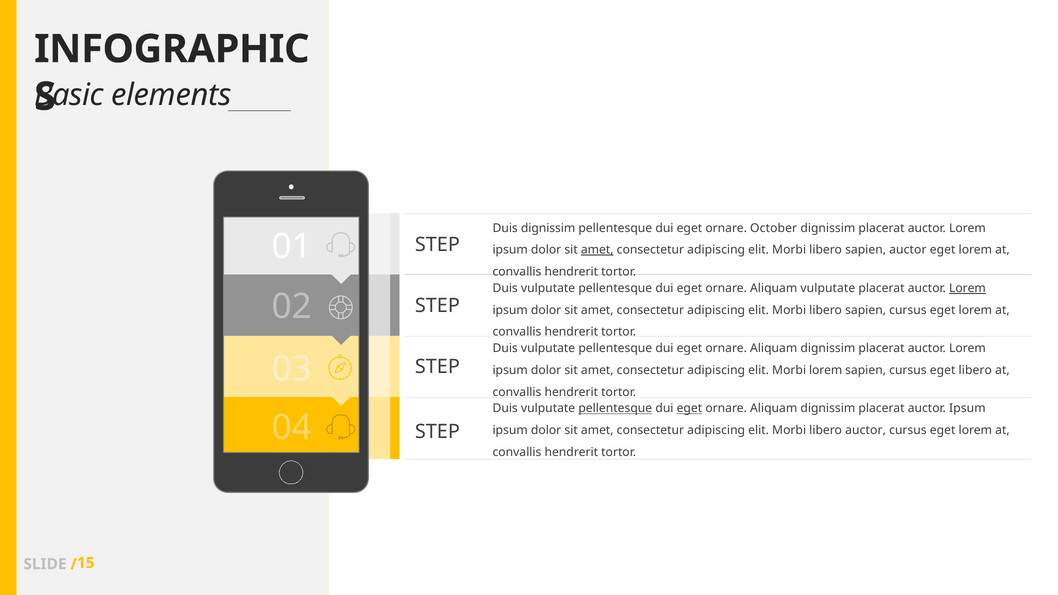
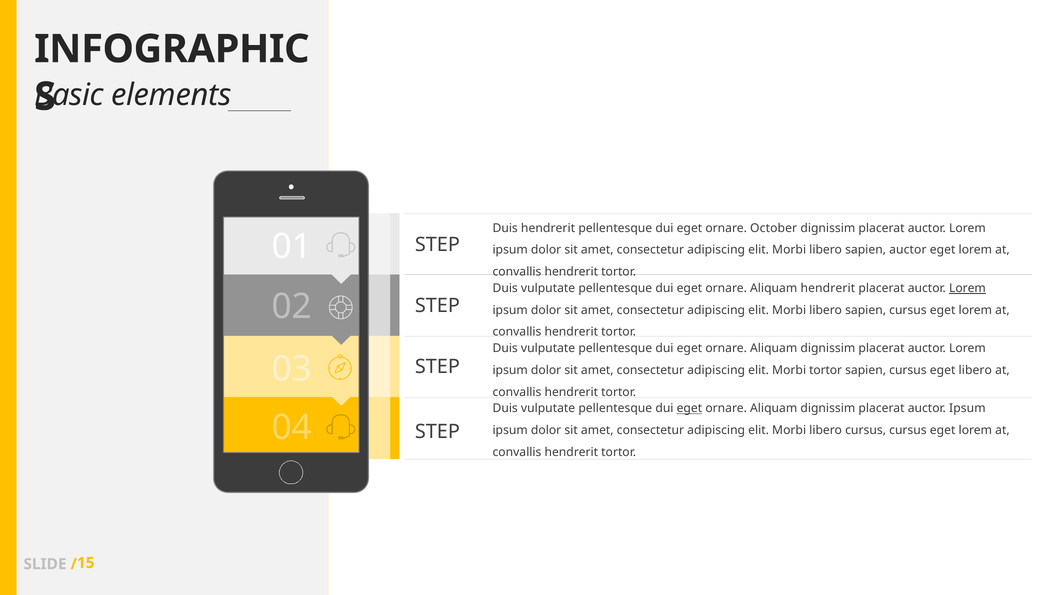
Duis dignissim: dignissim -> hendrerit (548, 228)
amet underline: present -> none (597, 250)
Aliquam vulputate: vulputate -> hendrerit (828, 288)
Morbi lorem: lorem -> tortor (826, 370)
pellentesque underline: present -> none (615, 409)
libero auctor: auctor -> cursus (866, 430)
